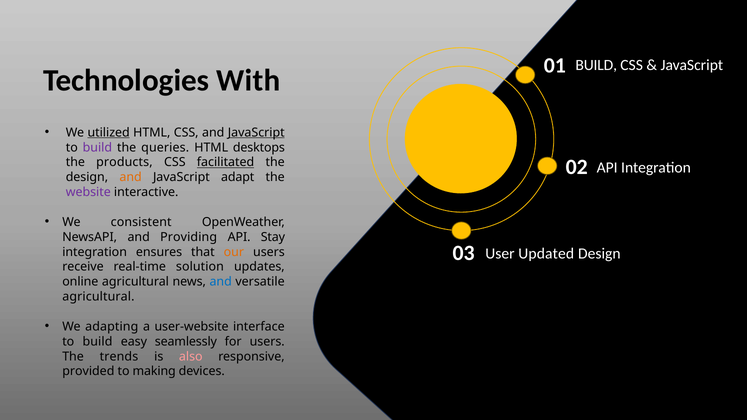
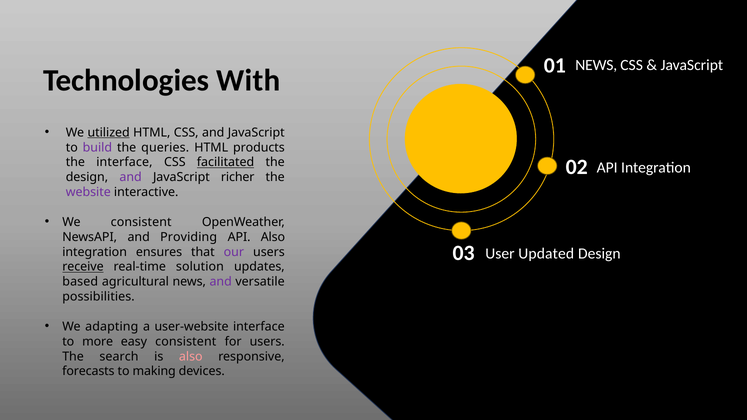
BUILD: BUILD -> NEWS (596, 65)
JavaScript underline: present -> none (256, 133)
desktops: desktops -> products (259, 148)
the products: products -> interface (124, 162)
and colour: orange -> purple (131, 177)
adapt: adapt -> richer (238, 177)
API Stay: Stay -> Also (273, 237)
our colour: orange -> purple (234, 252)
receive underline: none -> present (83, 267)
online: online -> based (80, 282)
and colour: blue -> purple (221, 282)
agricultural: agricultural -> possibilities (98, 297)
build: build -> more (98, 342)
easy seamlessly: seamlessly -> consistent (186, 342)
trends: trends -> search (119, 357)
provided: provided -> forecasts (88, 372)
